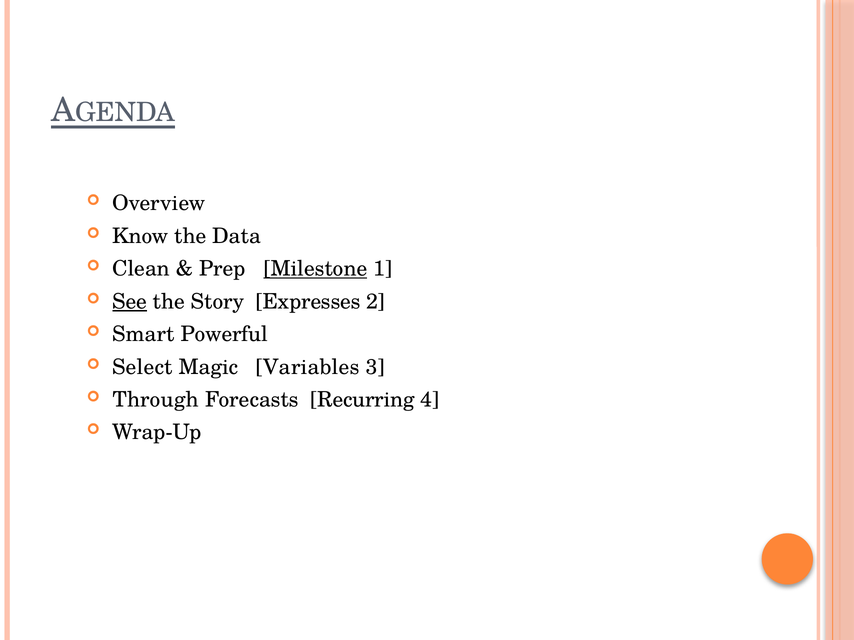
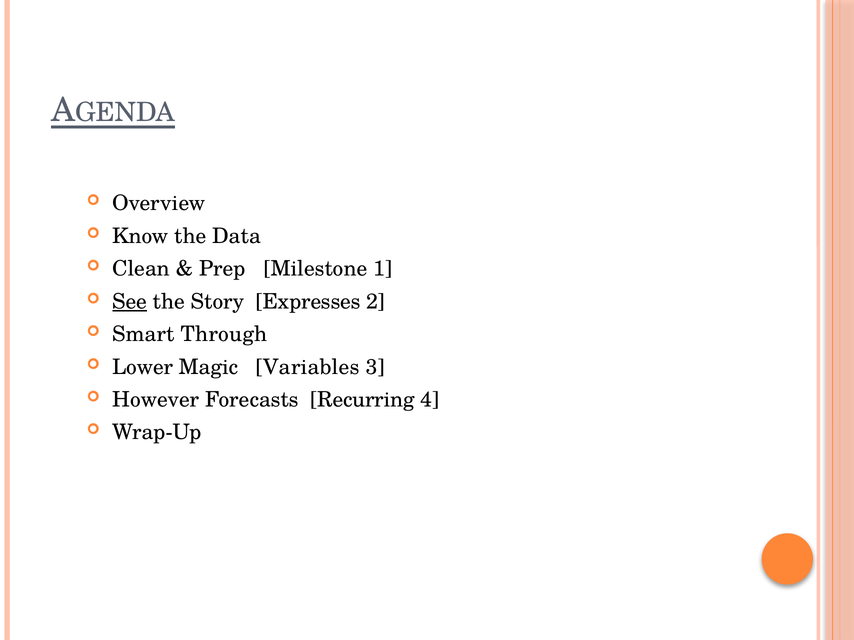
Milestone underline: present -> none (315, 269)
Powerful: Powerful -> Through (224, 335)
Select: Select -> Lower (143, 367)
Through: Through -> However (156, 400)
